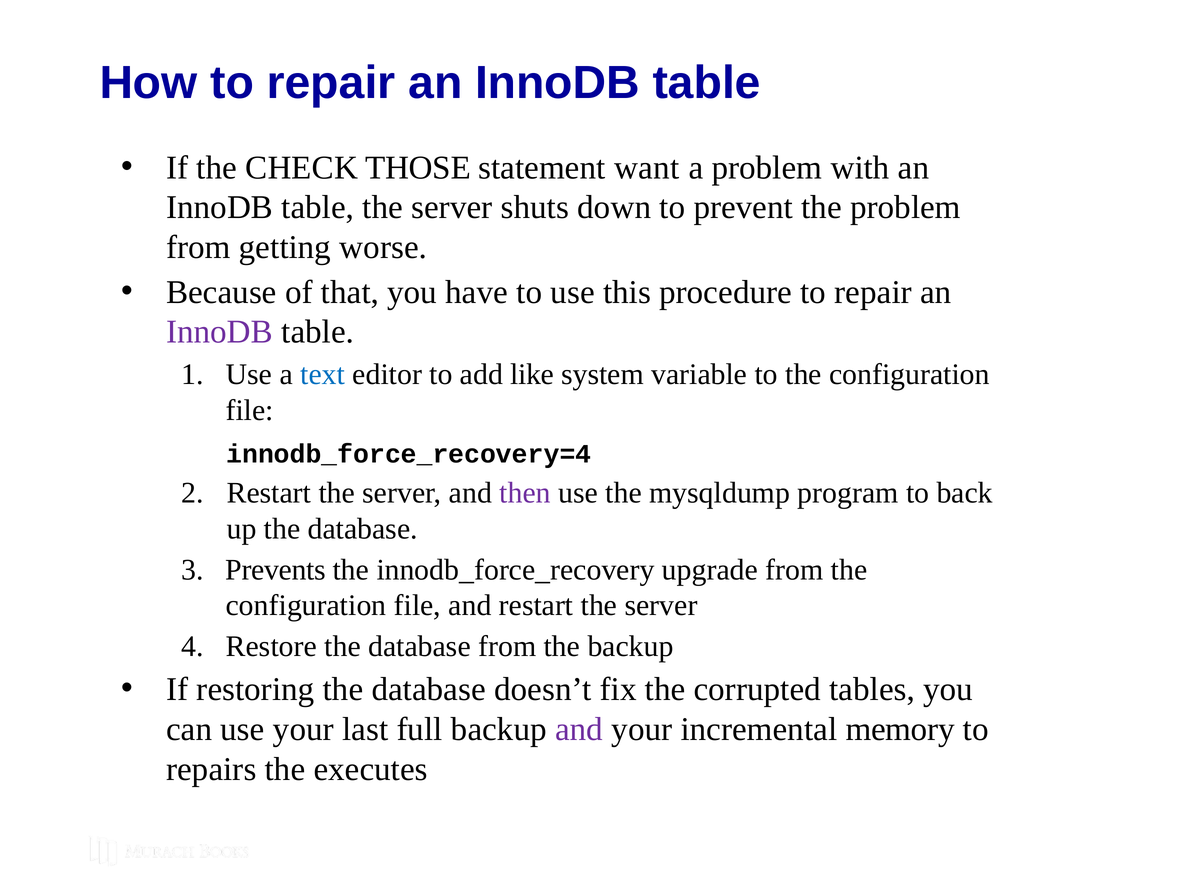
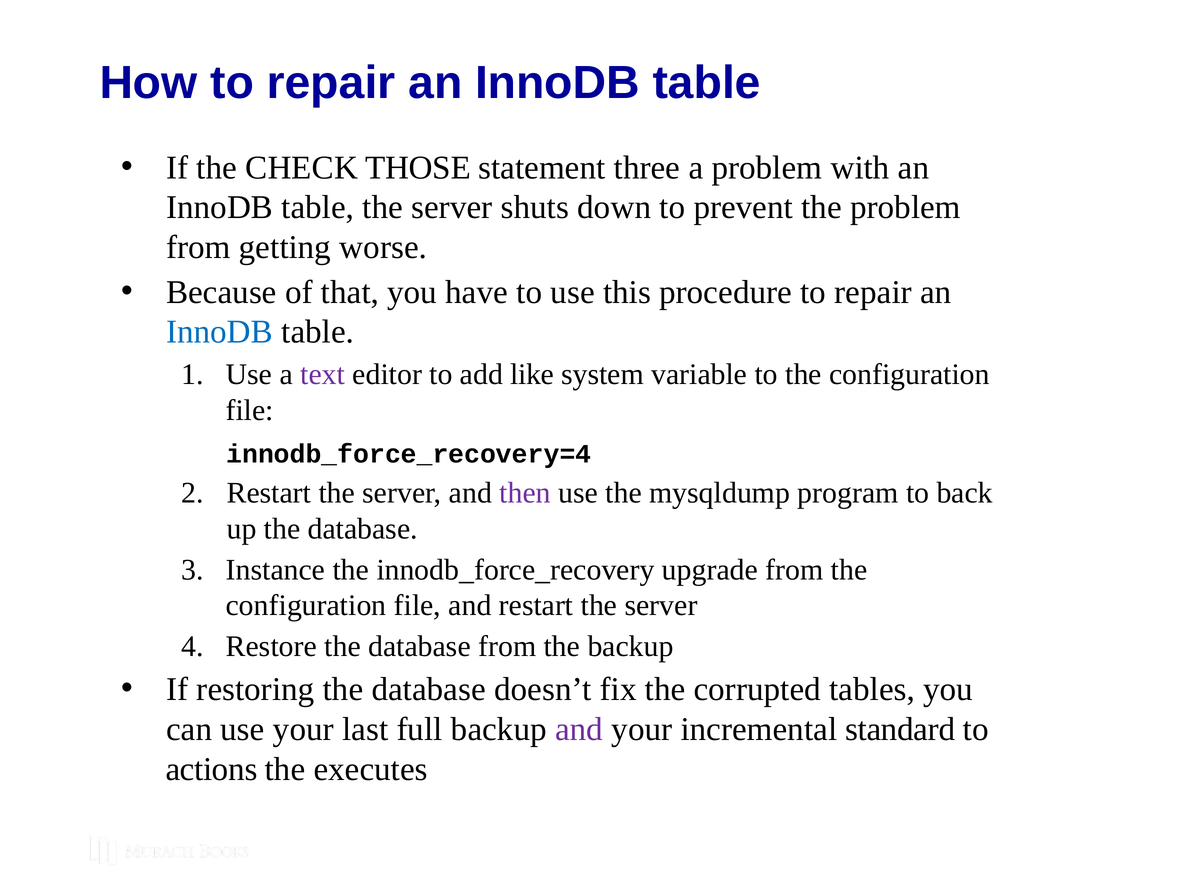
want: want -> three (647, 167)
InnoDB colour: purple -> blue (220, 332)
text colour: blue -> purple (323, 374)
Prevents: Prevents -> Instance (276, 569)
memory: memory -> standard (900, 729)
repairs: repairs -> actions (211, 769)
